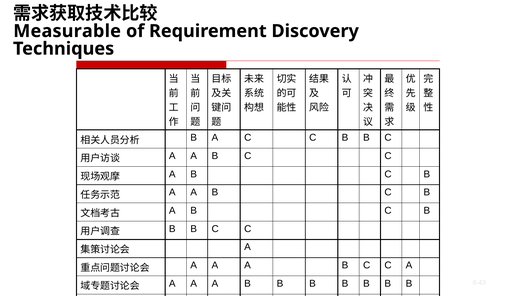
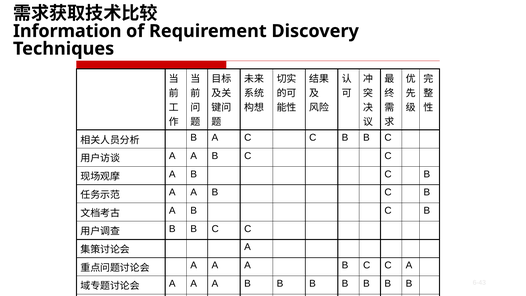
Measurable: Measurable -> Information (67, 31)
